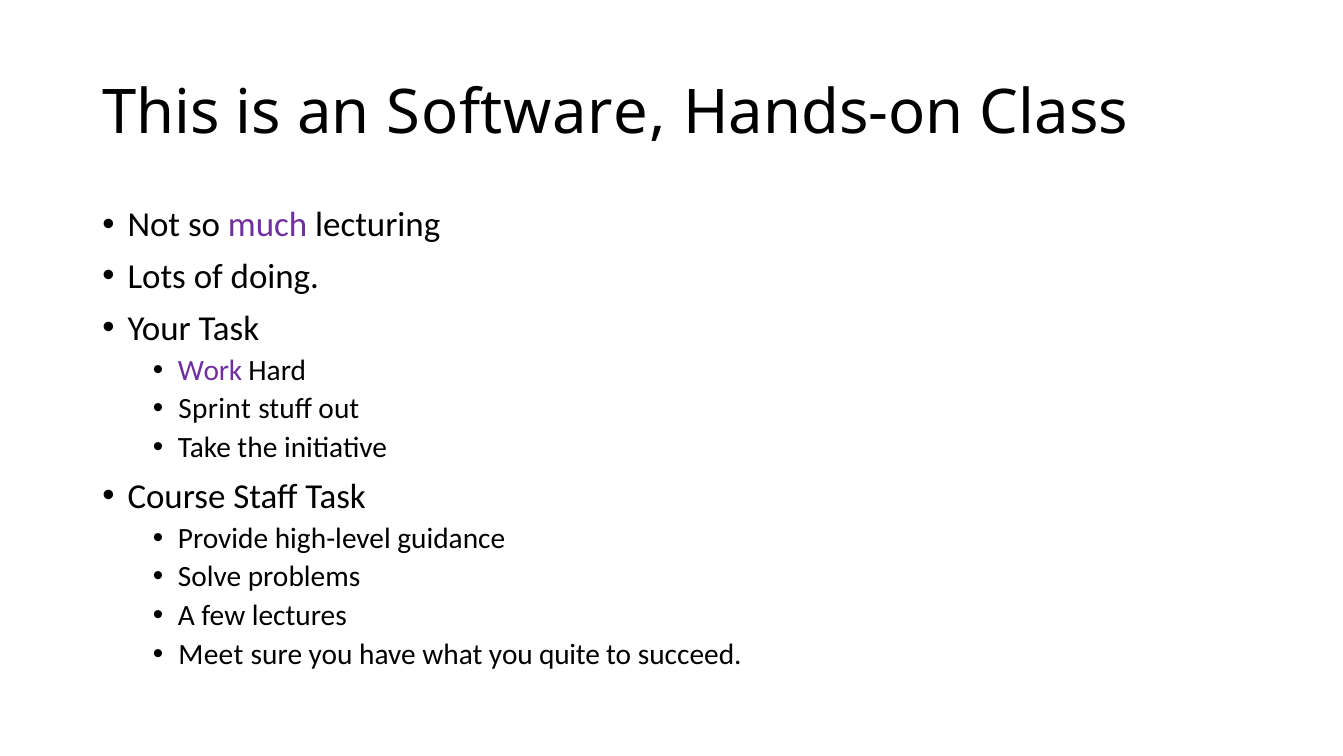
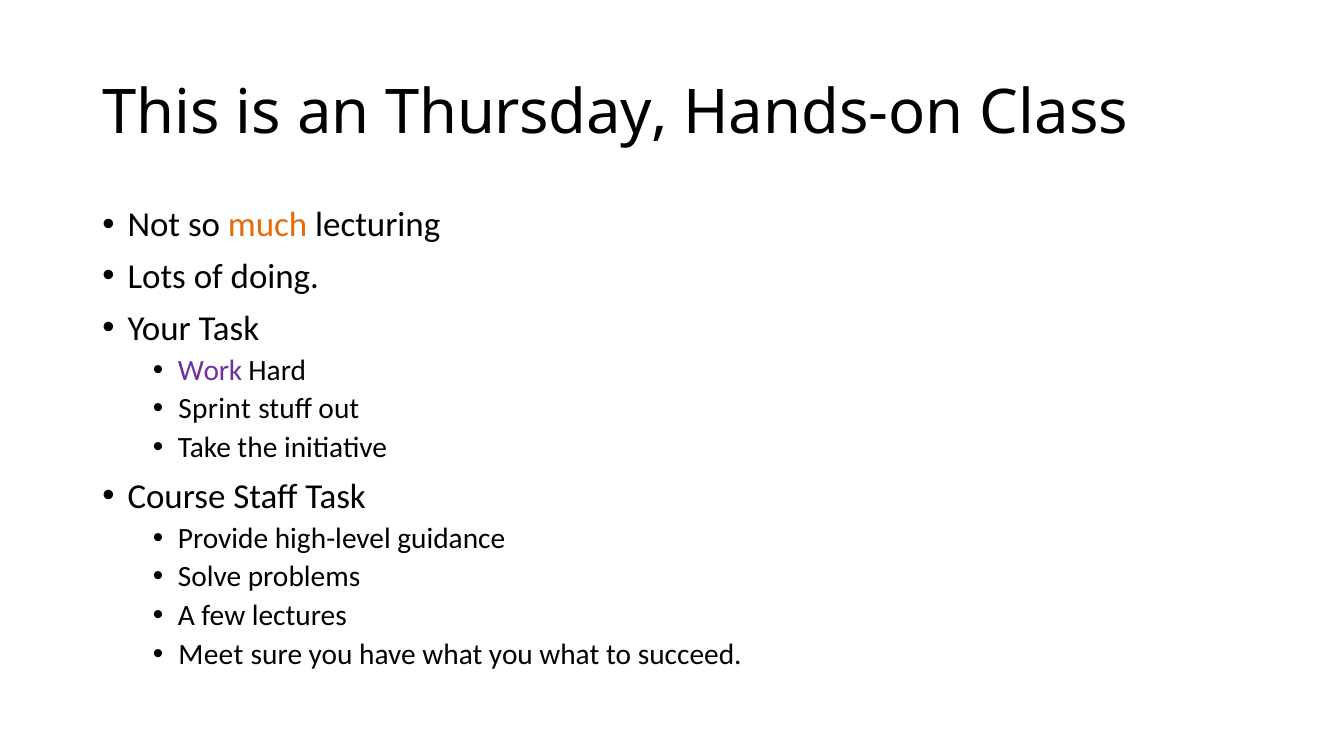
Software: Software -> Thursday (527, 113)
much colour: purple -> orange (268, 225)
you quite: quite -> what (569, 654)
